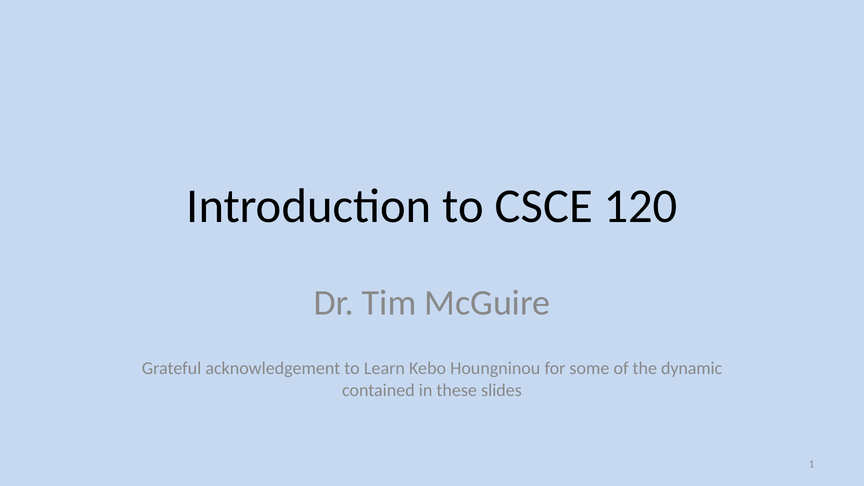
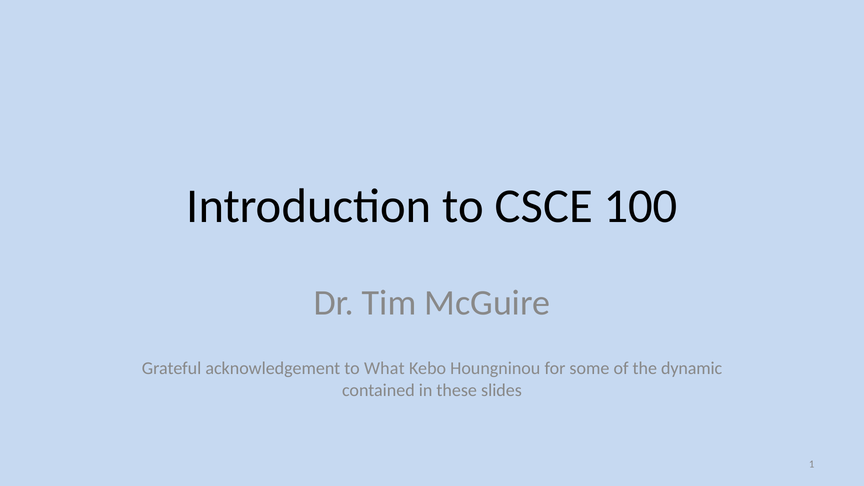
120: 120 -> 100 (641, 206)
Learn: Learn -> What (384, 368)
